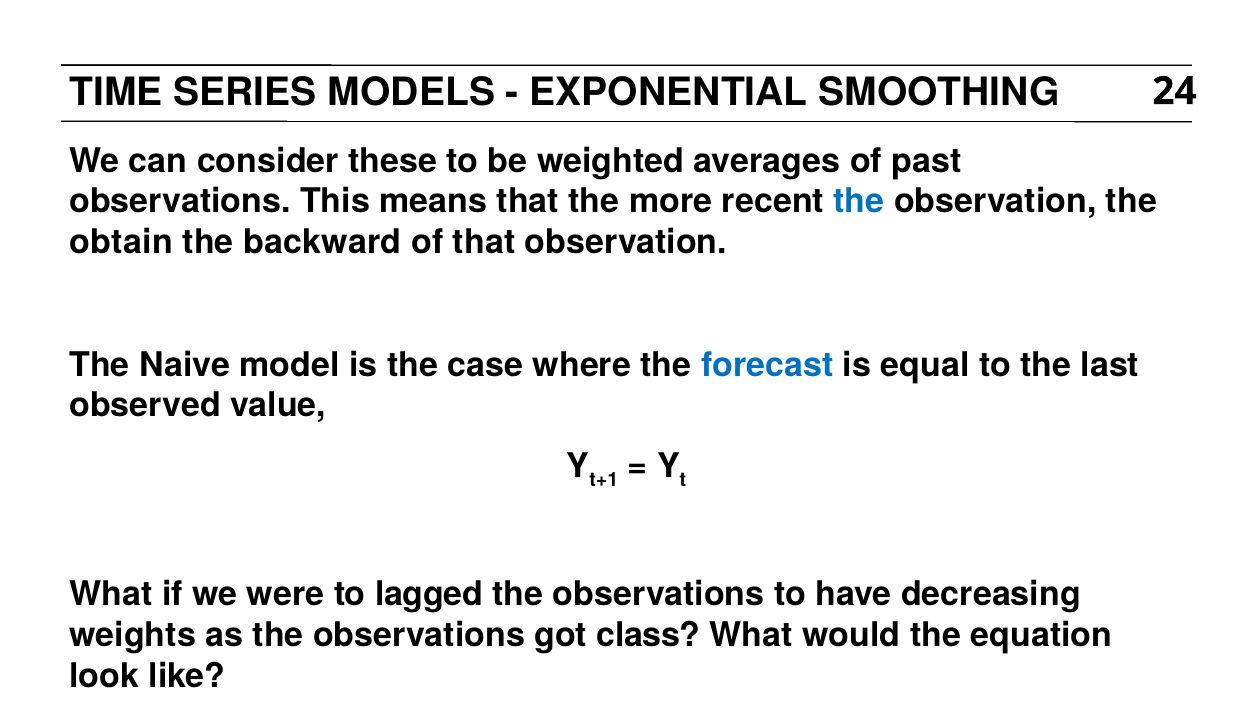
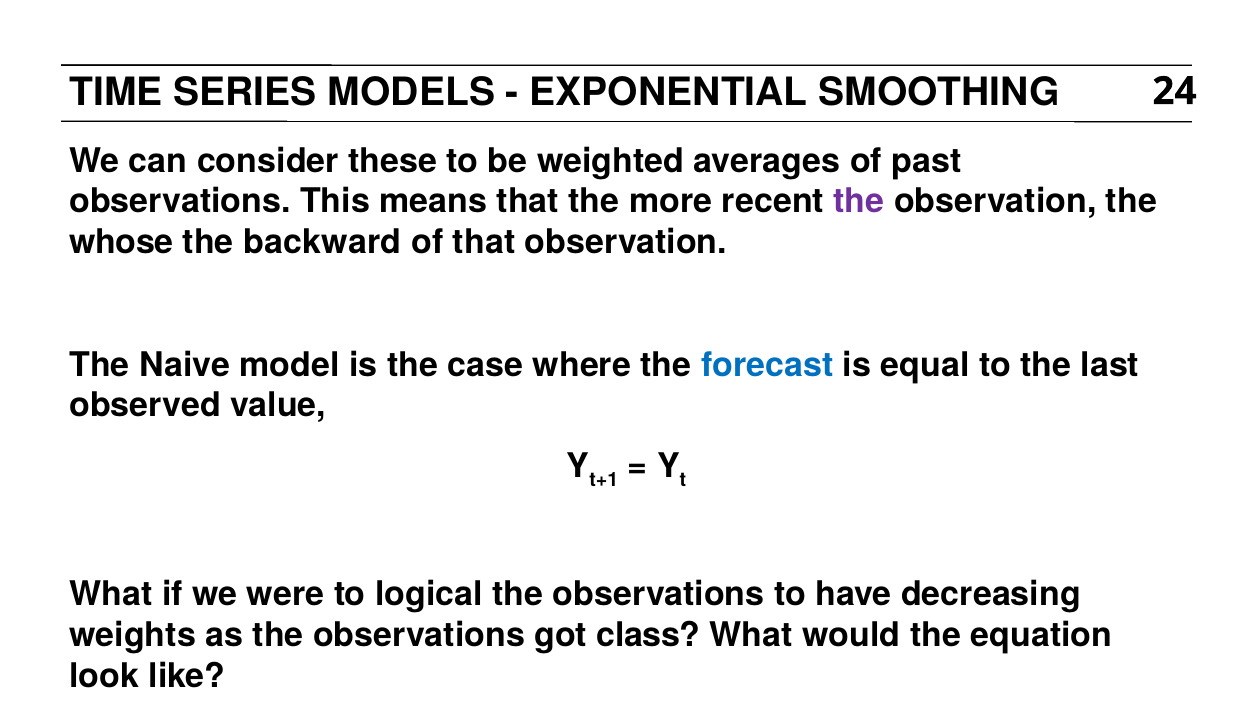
the colour: blue -> purple (859, 202)
obtain: obtain -> whose (122, 243)
lagged: lagged -> logical (429, 595)
